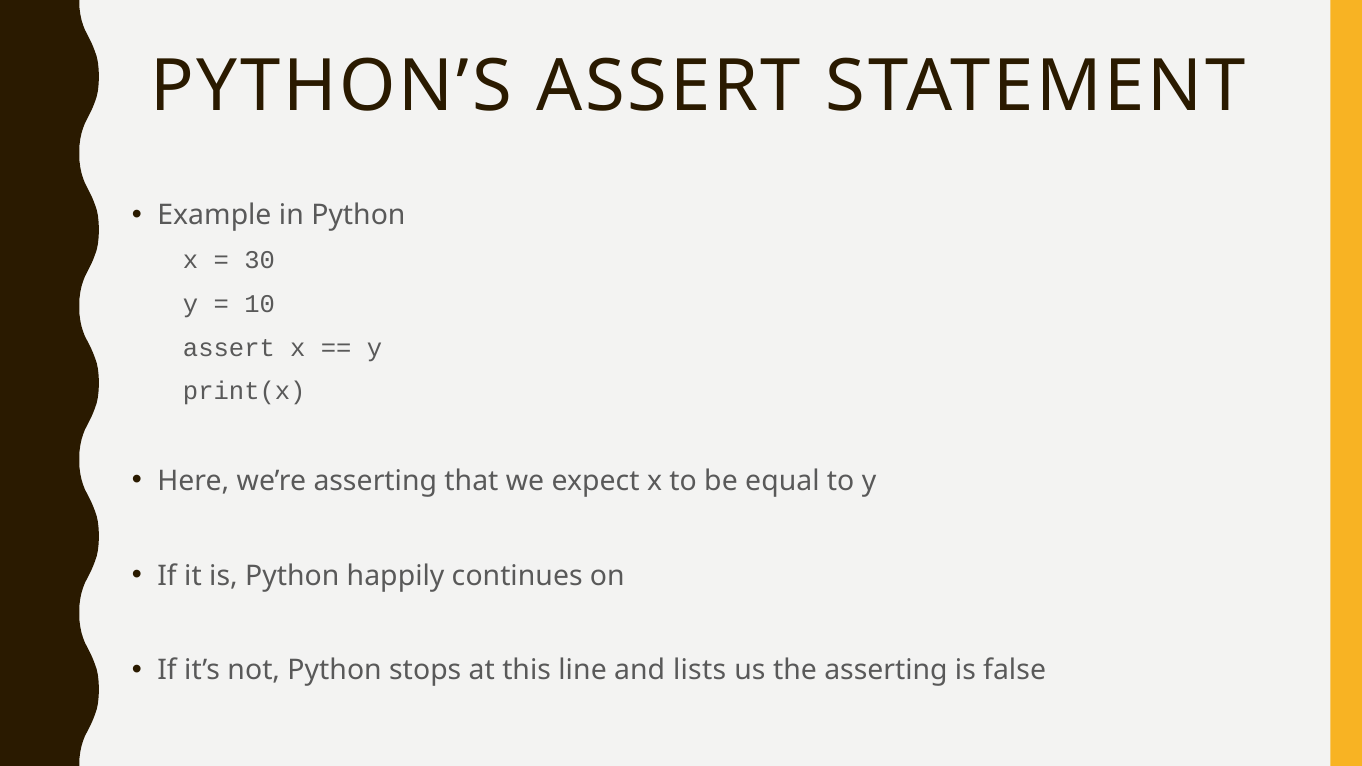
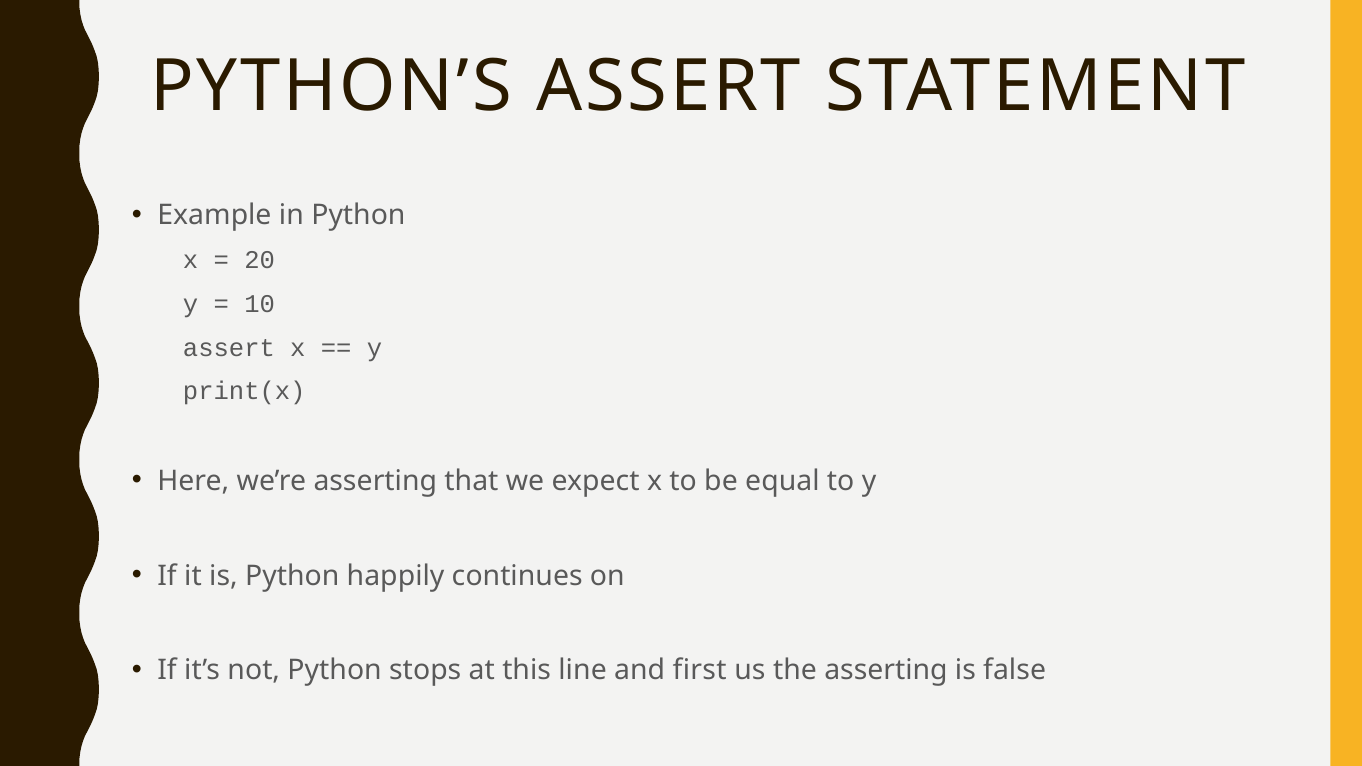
30: 30 -> 20 (260, 260)
lists: lists -> first (700, 671)
